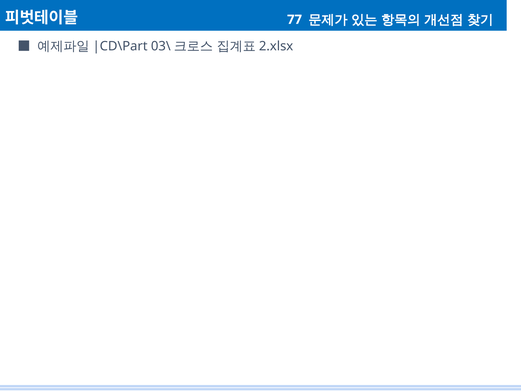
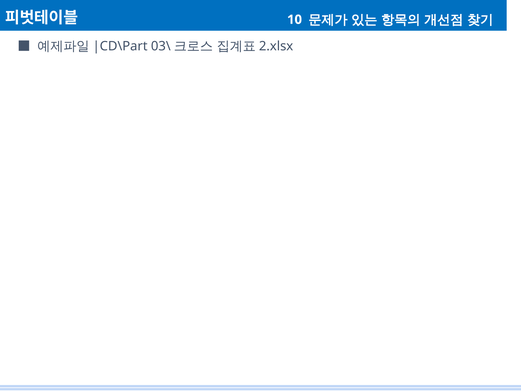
77: 77 -> 10 (295, 20)
